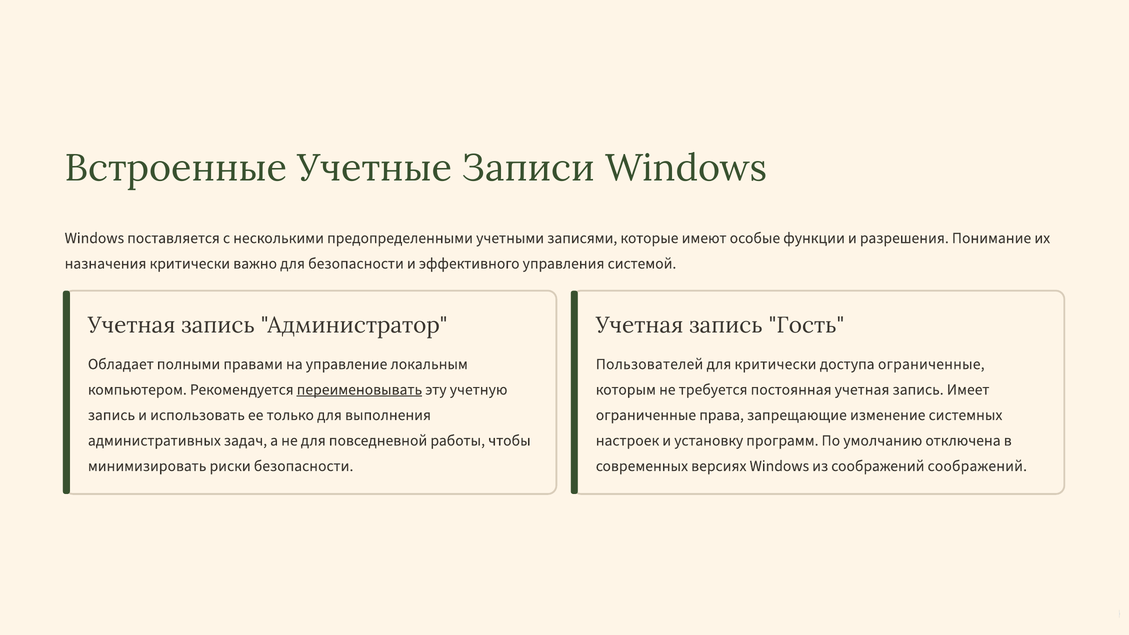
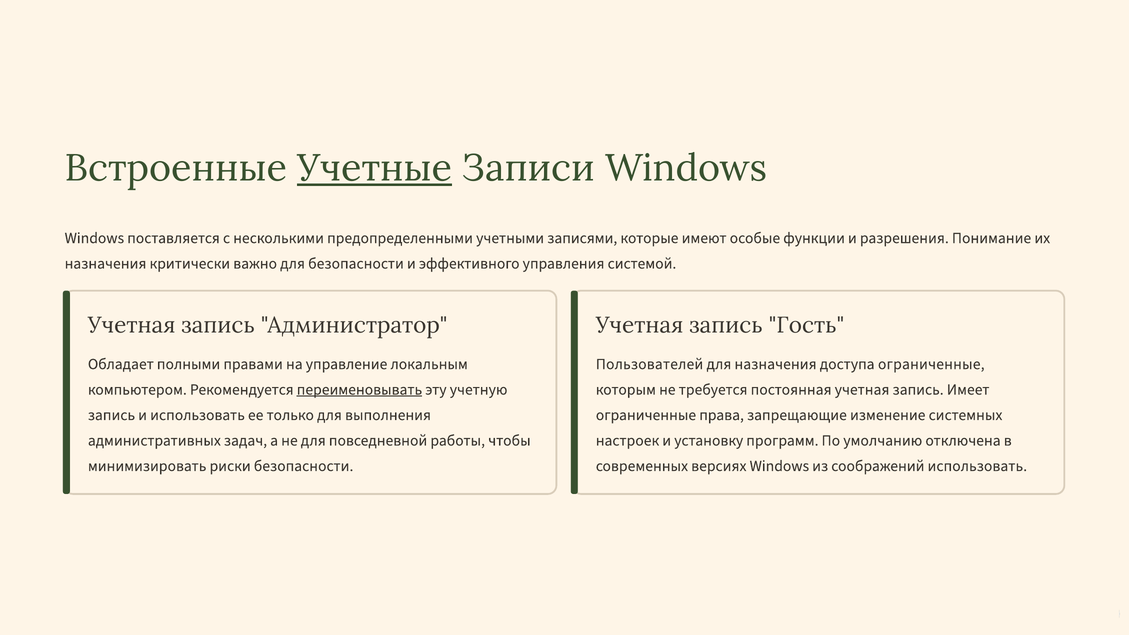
Учетные underline: none -> present (375, 169)
для критически: критически -> назначения (776, 364)
соображений соображений: соображений -> использовать (977, 466)
